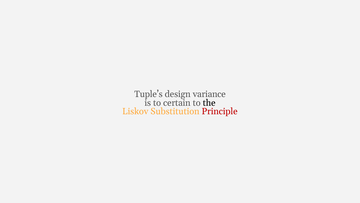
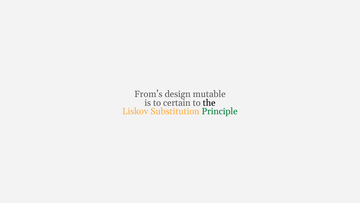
Tuple’s: Tuple’s -> From’s (148, 94)
variance: variance -> mutable (209, 94)
Principle colour: red -> green (220, 111)
